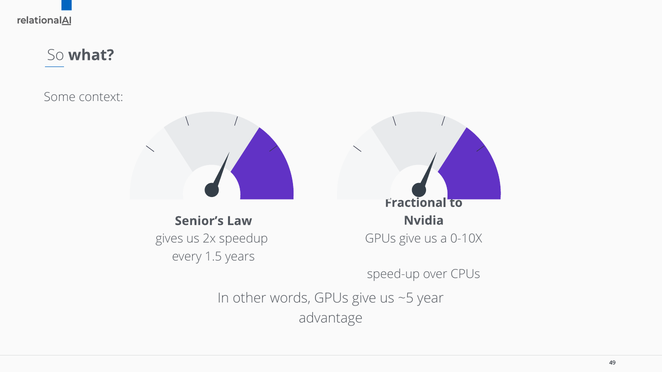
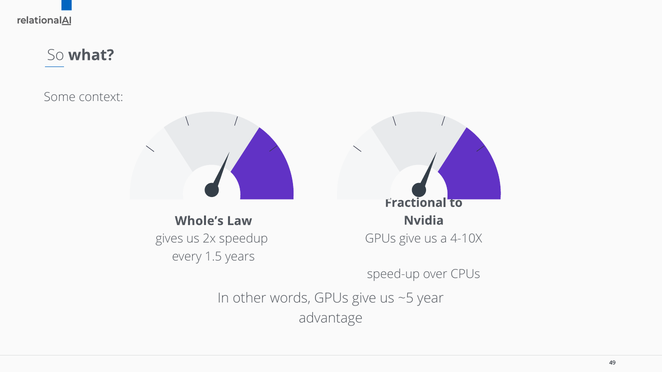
Senior’s: Senior’s -> Whole’s (199, 221)
0-10X: 0-10X -> 4-10X (466, 239)
